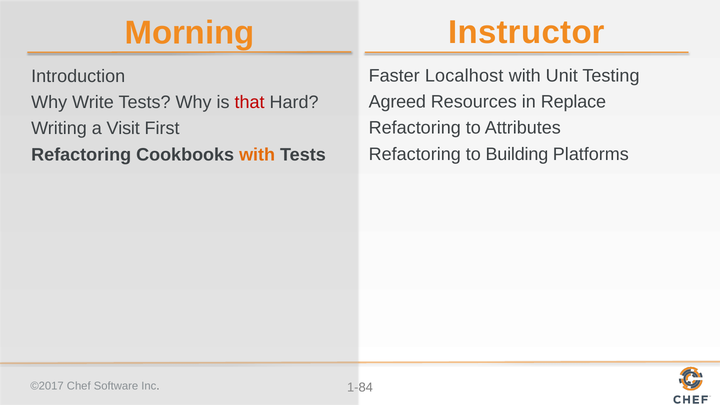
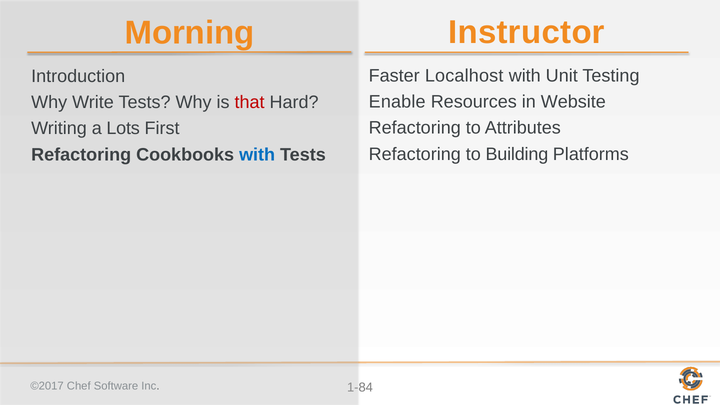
Agreed: Agreed -> Enable (397, 102)
Replace: Replace -> Website (573, 102)
Visit: Visit -> Lots (123, 129)
with colour: orange -> blue (257, 155)
